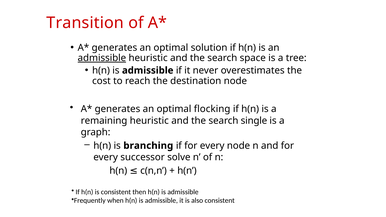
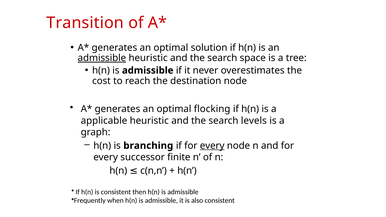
remaining: remaining -> applicable (104, 121)
single: single -> levels (254, 121)
every underline: none -> present (212, 146)
solve: solve -> finite (179, 157)
